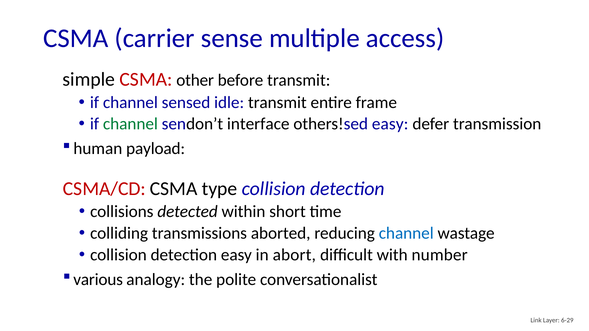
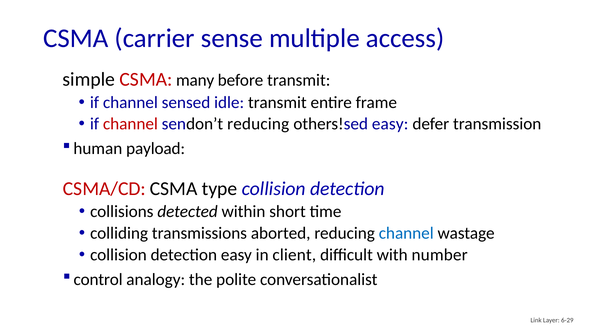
other: other -> many (195, 80)
channel colour: green -> red (130, 124)
sendon’t interface: interface -> reducing (258, 124)
abort: abort -> client (294, 255)
various: various -> control (98, 280)
